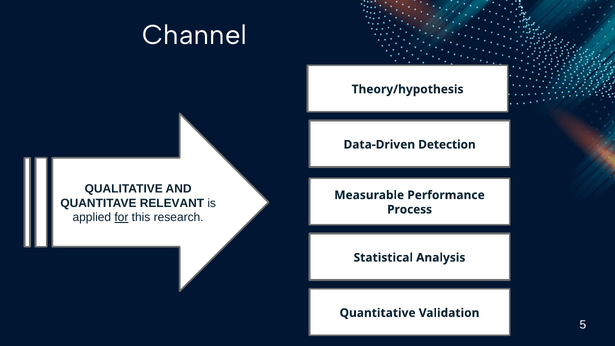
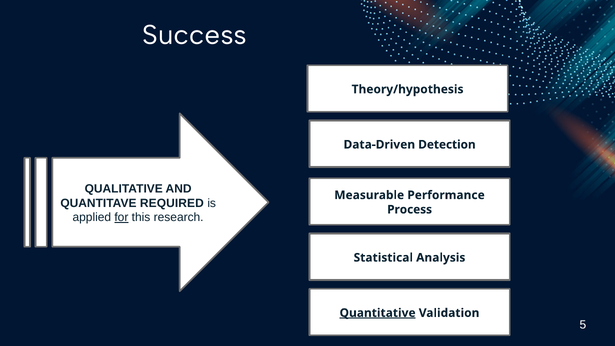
Channel: Channel -> Success (195, 35)
RELEVANT: RELEVANT -> REQUIRED (172, 203)
Quantitative underline: none -> present (378, 313)
